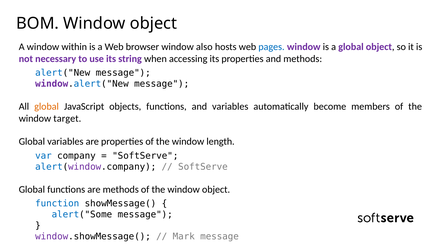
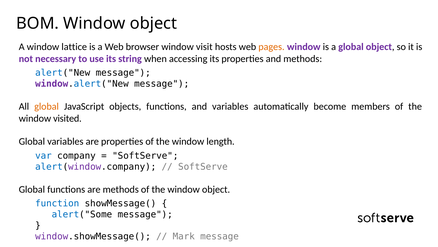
within: within -> lattice (74, 47)
also: also -> visit (204, 47)
pages colour: blue -> orange (271, 47)
target: target -> visited (67, 118)
